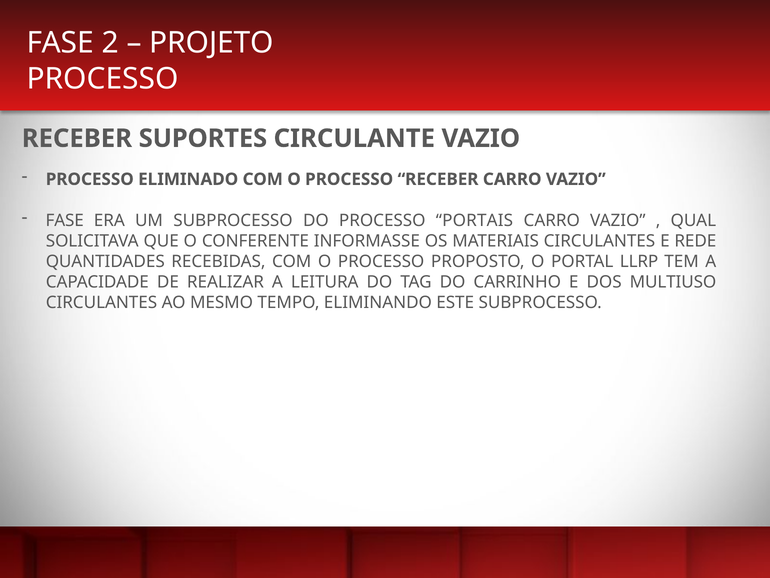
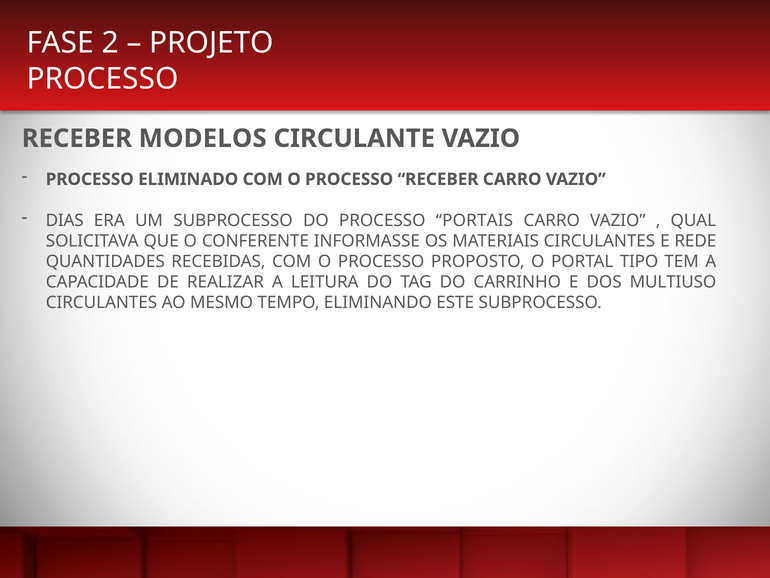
SUPORTES: SUPORTES -> MODELOS (203, 138)
FASE: FASE -> DIAS (65, 220)
LLRP: LLRP -> TIPO (639, 261)
